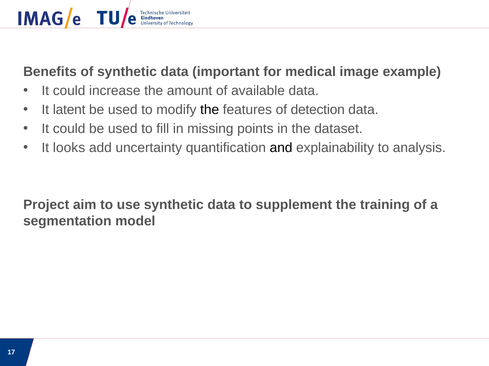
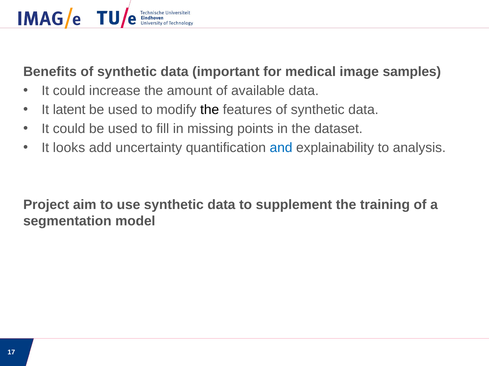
example: example -> samples (412, 72)
features of detection: detection -> synthetic (318, 110)
and colour: black -> blue (281, 148)
